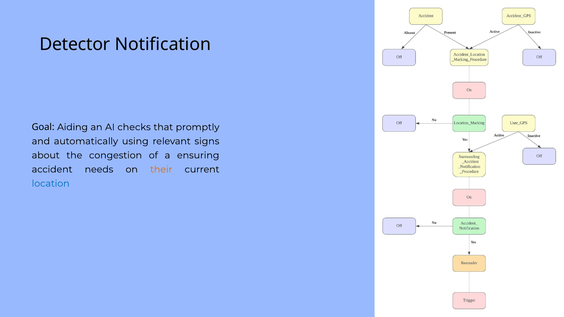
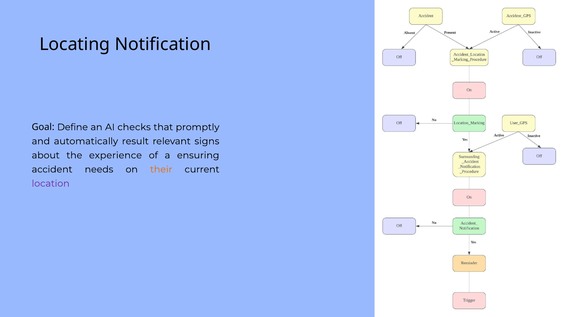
Detector: Detector -> Locating (75, 44)
Aiding: Aiding -> Define (73, 127)
using: using -> result (135, 141)
congestion: congestion -> experience (115, 155)
location colour: blue -> purple (51, 184)
